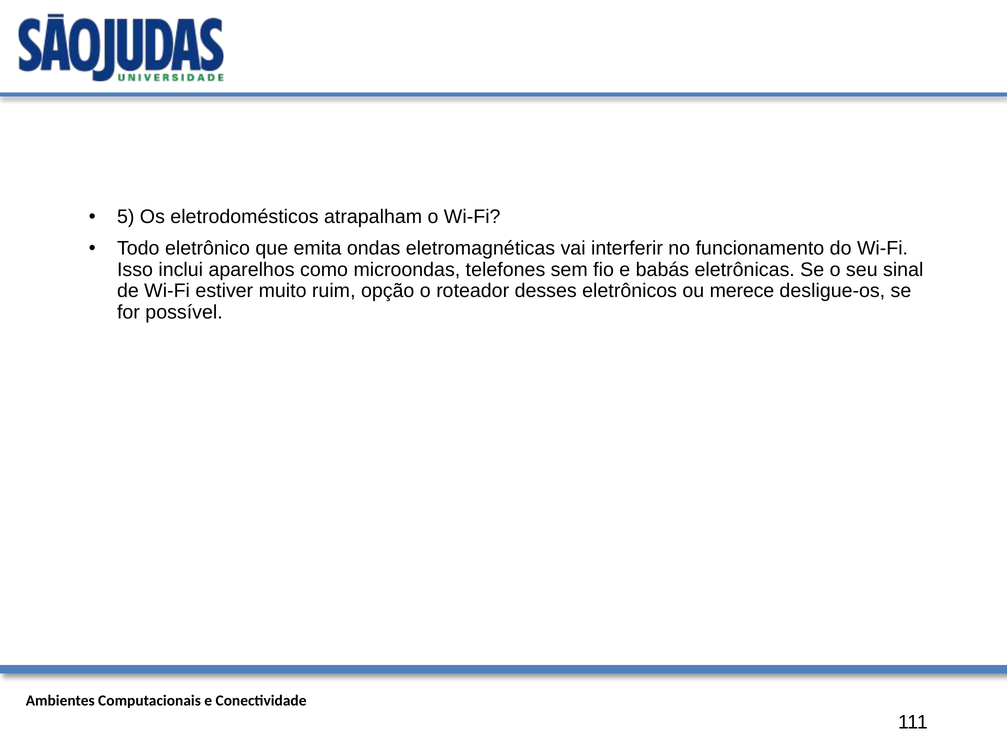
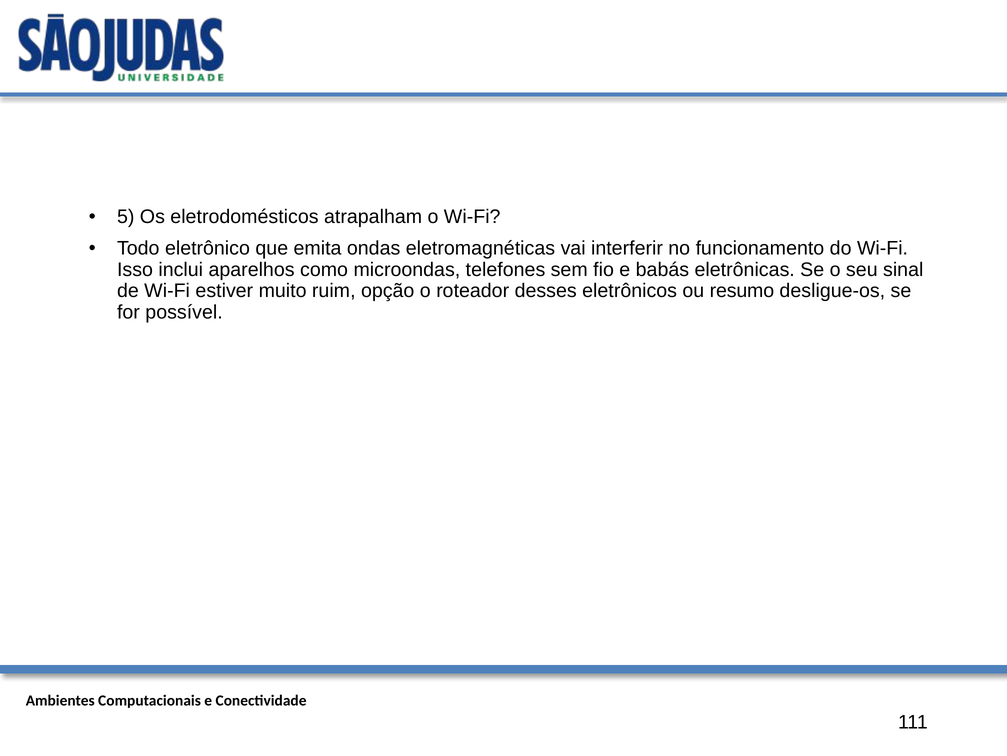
merece: merece -> resumo (742, 291)
